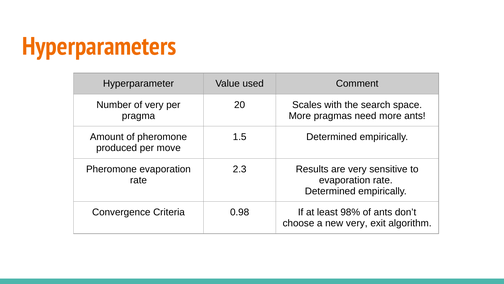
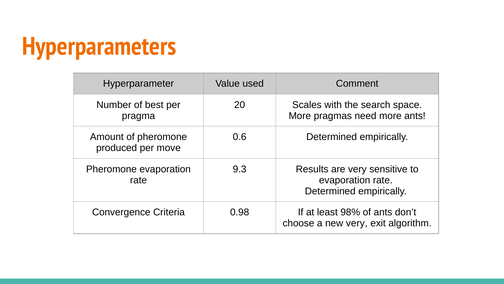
of very: very -> best (154, 105)
1.5: 1.5 -> 0.6 (240, 137)
2.3: 2.3 -> 9.3 (240, 169)
